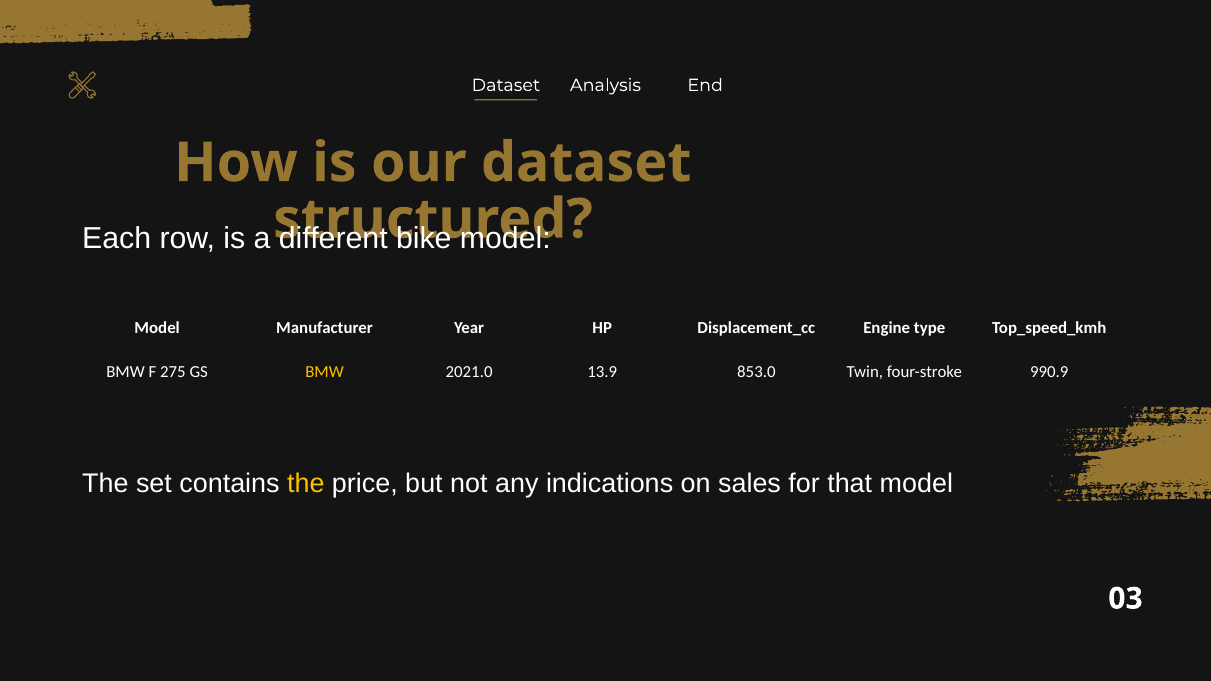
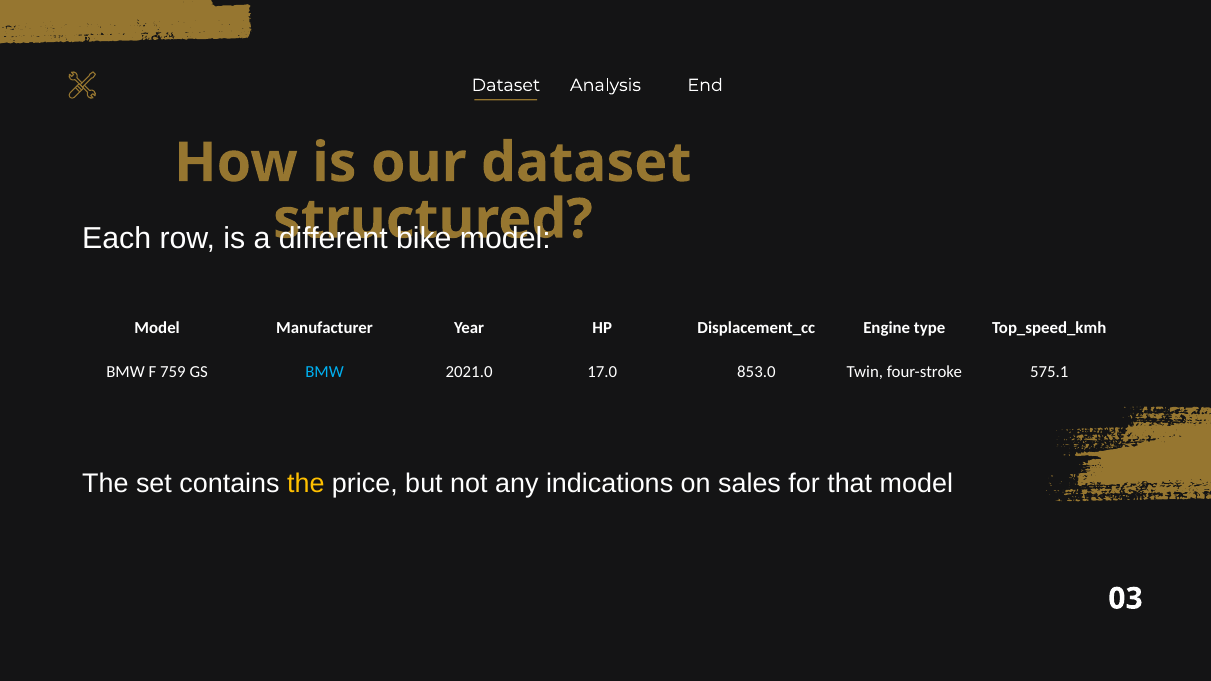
275: 275 -> 759 (173, 372)
BMW colour: yellow -> light blue (325, 372)
13.9: 13.9 -> 17.0 (602, 372)
990.9: 990.9 -> 575.1 (1049, 372)
